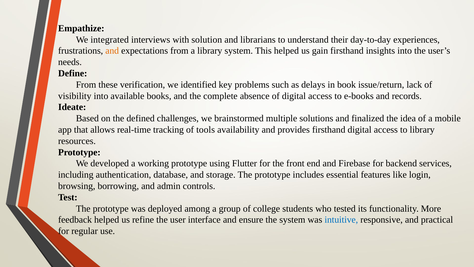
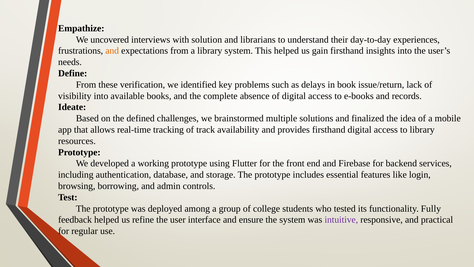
integrated: integrated -> uncovered (110, 40)
tools: tools -> track (206, 130)
More: More -> Fully (431, 208)
intuitive colour: blue -> purple (341, 220)
